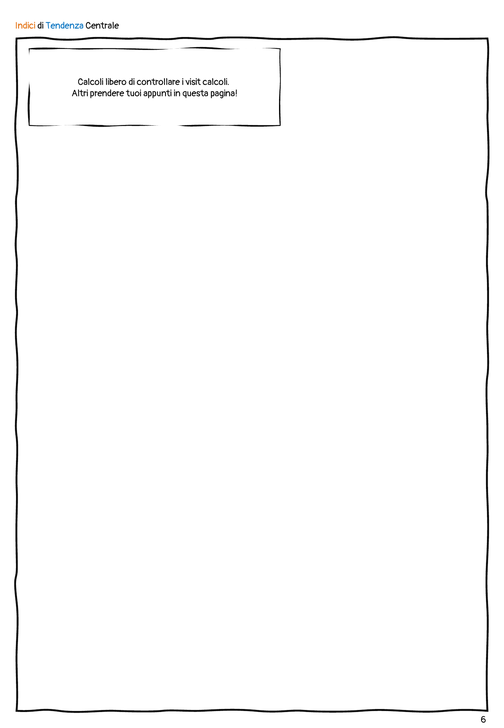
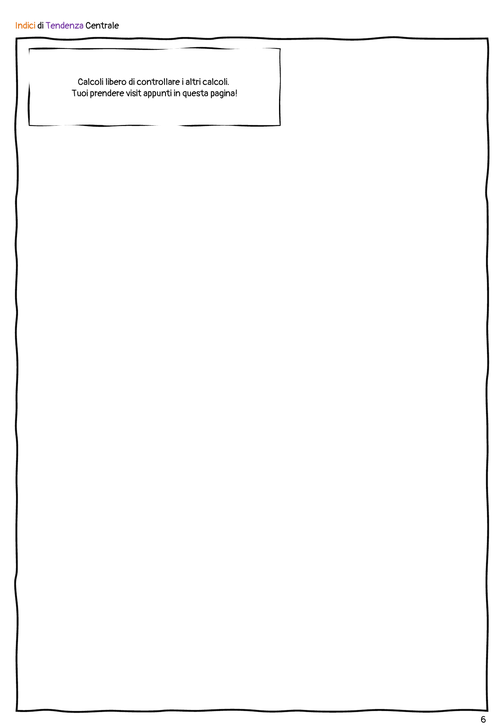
Tendenza colour: blue -> purple (65, 26)
visit: visit -> altri (193, 82)
Altri: Altri -> Tuoi (80, 93)
tuoi: tuoi -> visit (134, 93)
